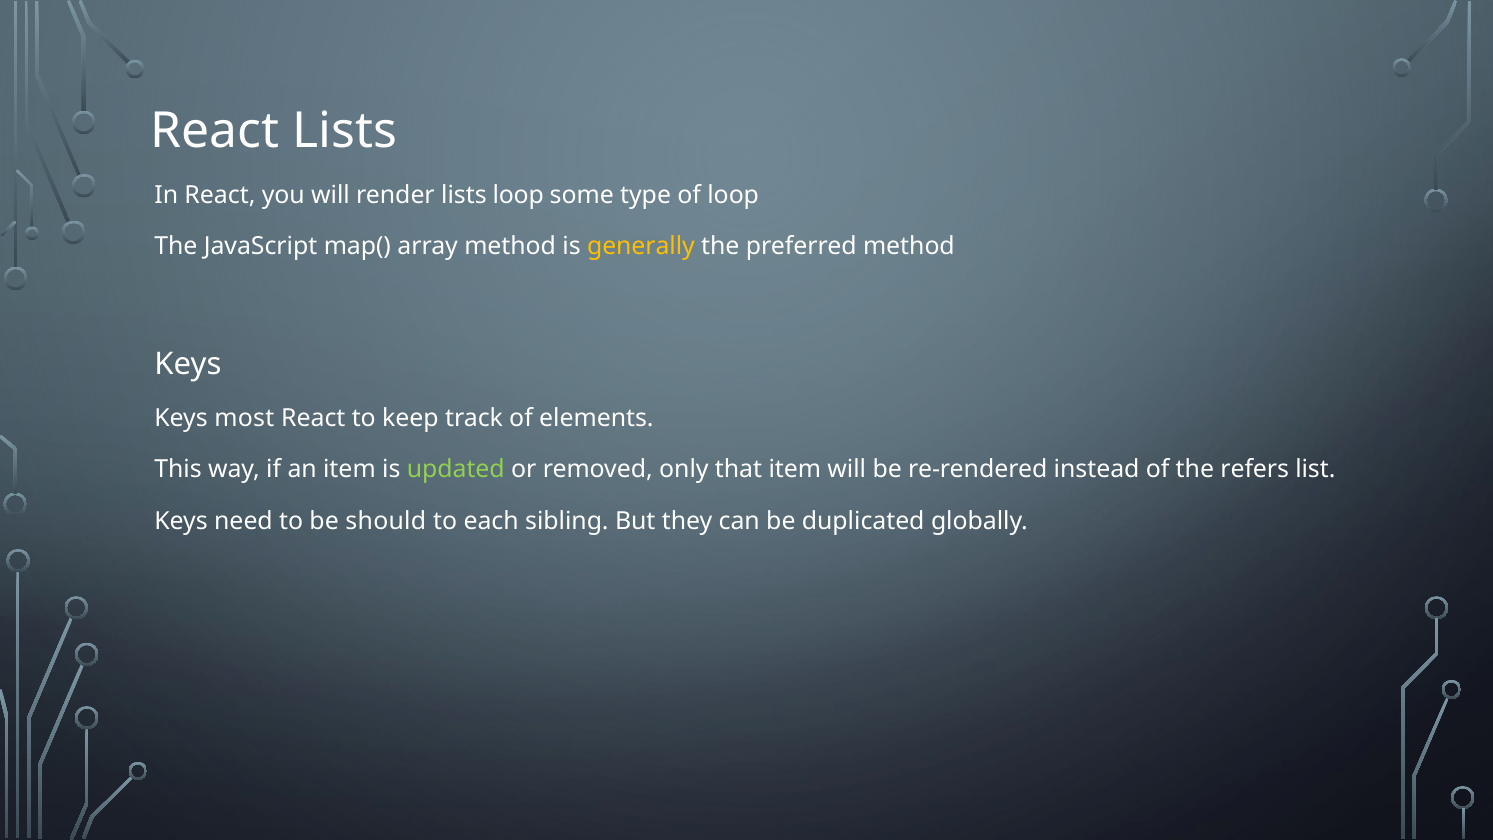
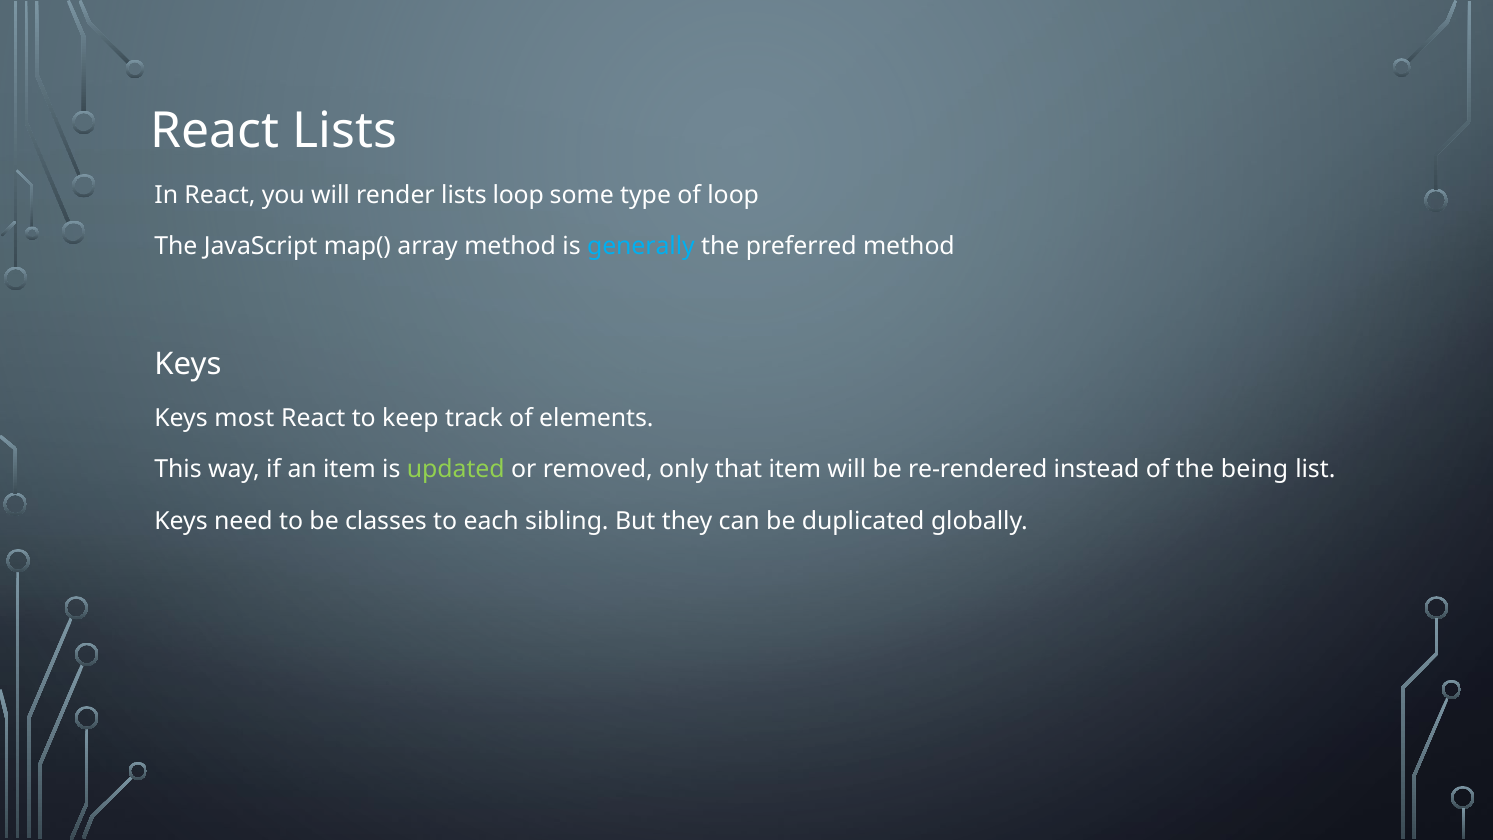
generally colour: yellow -> light blue (641, 246)
refers: refers -> being (1255, 470)
should: should -> classes (386, 521)
